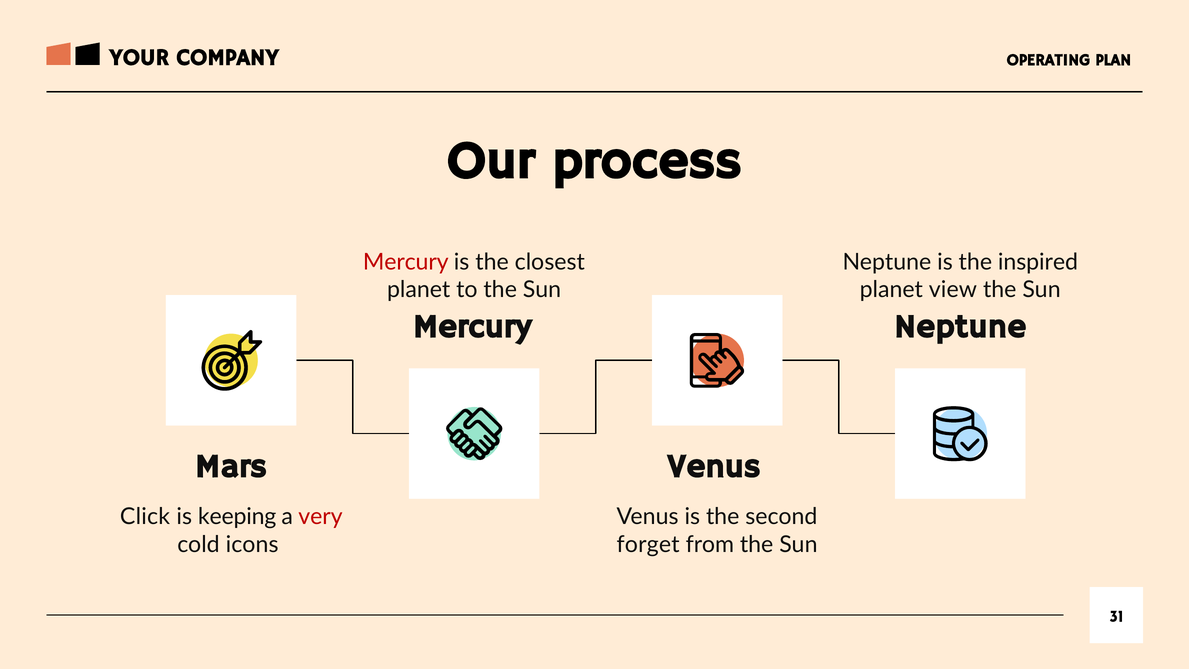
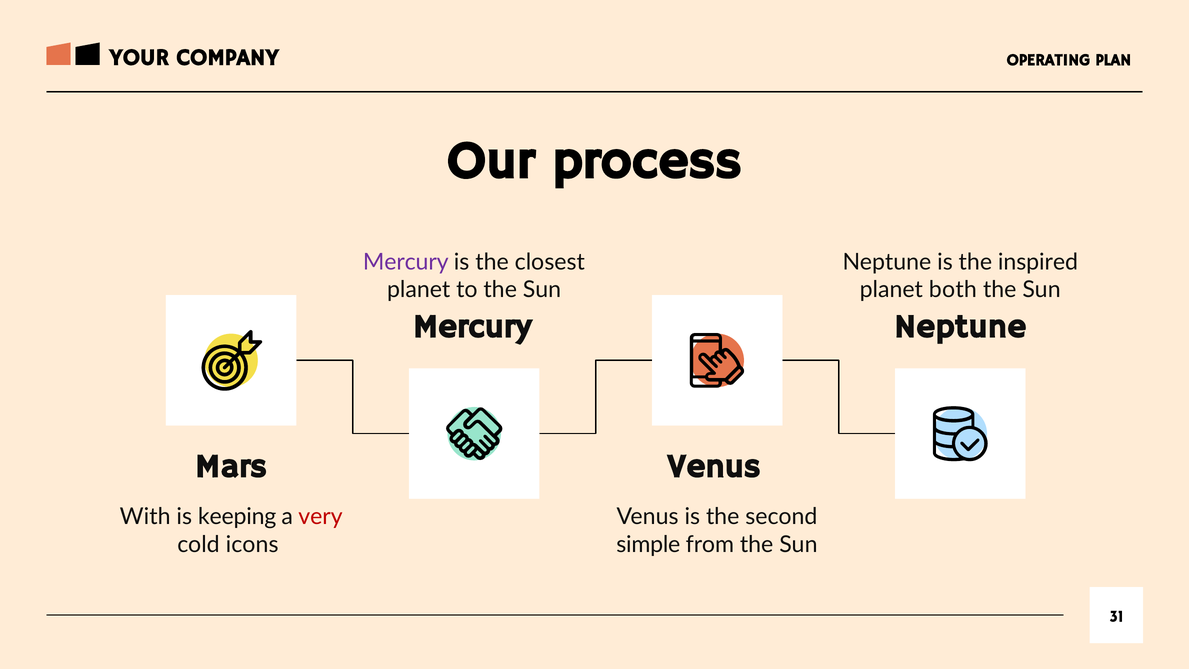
Mercury colour: red -> purple (406, 262)
view: view -> both (953, 290)
Click: Click -> With (145, 517)
forget: forget -> simple (648, 544)
